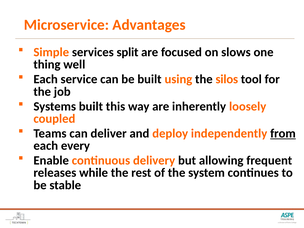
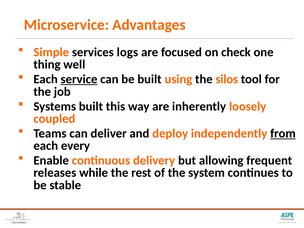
split: split -> logs (127, 52)
slows: slows -> check (236, 52)
service underline: none -> present (79, 79)
